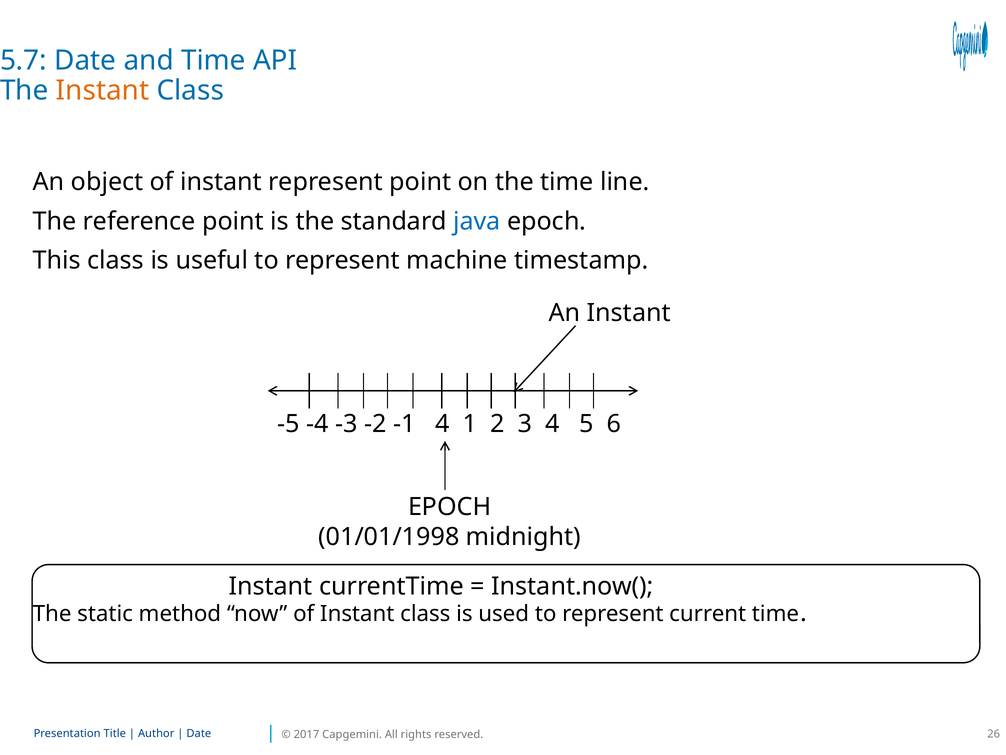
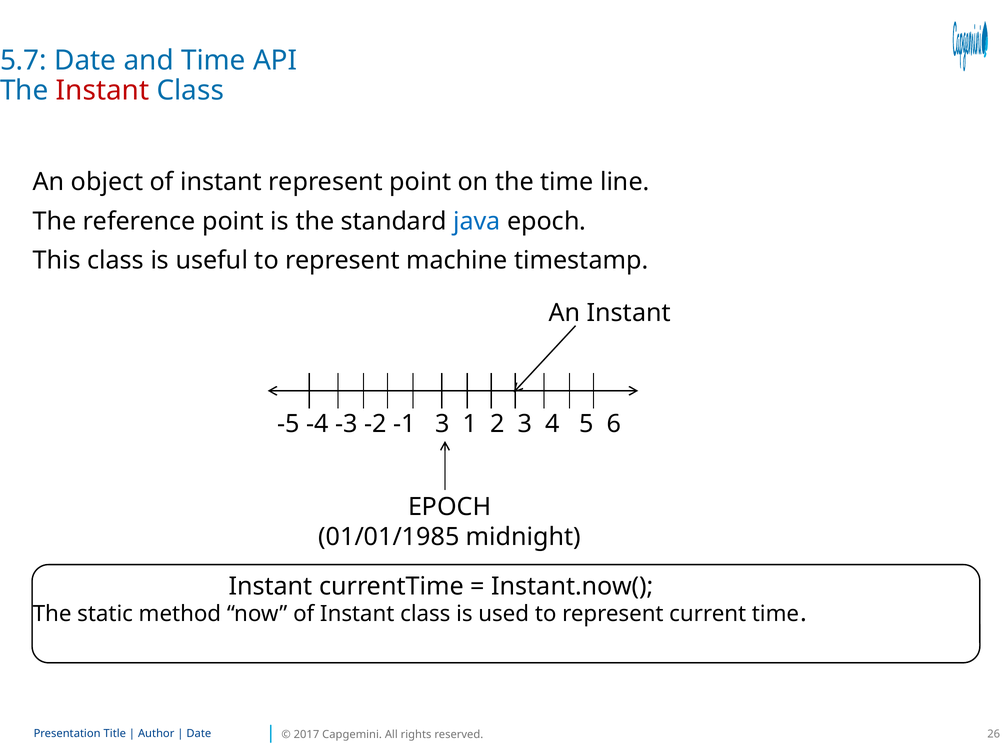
Instant colour: orange -> red (103, 91)
-1 4: 4 -> 3 (443, 423)
01/01/1998: 01/01/1998 -> 01/01/1985 (389, 537)
